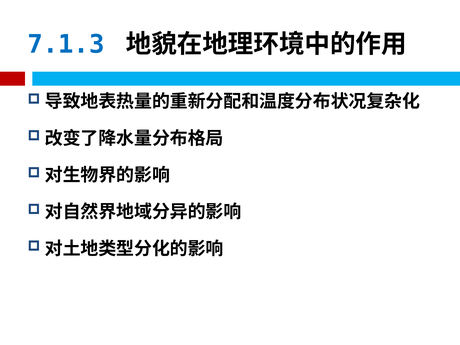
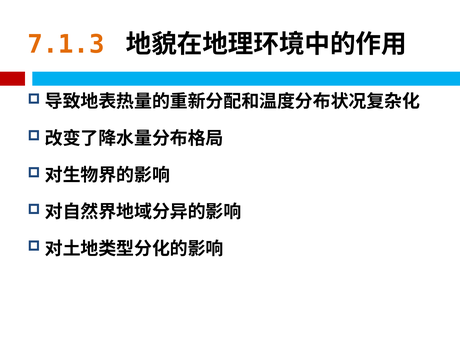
7.1.3 colour: blue -> orange (66, 44)
